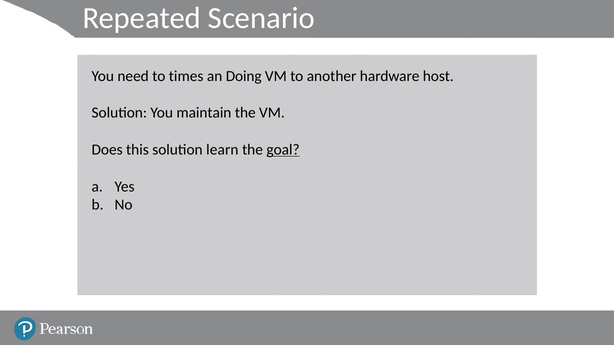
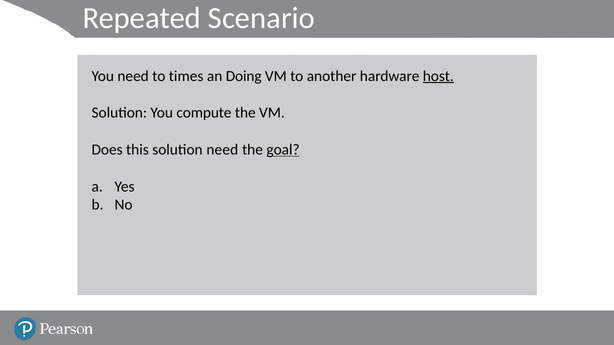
host underline: none -> present (438, 76)
maintain: maintain -> compute (204, 113)
solution learn: learn -> need (222, 150)
